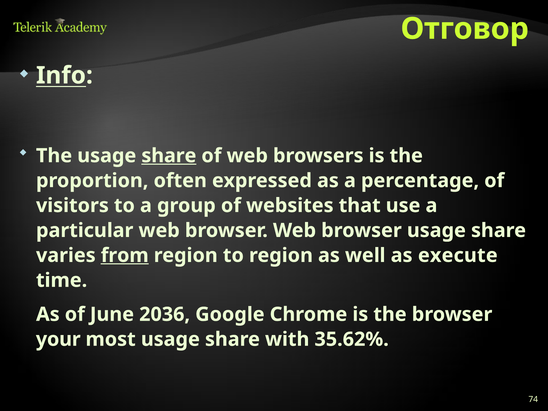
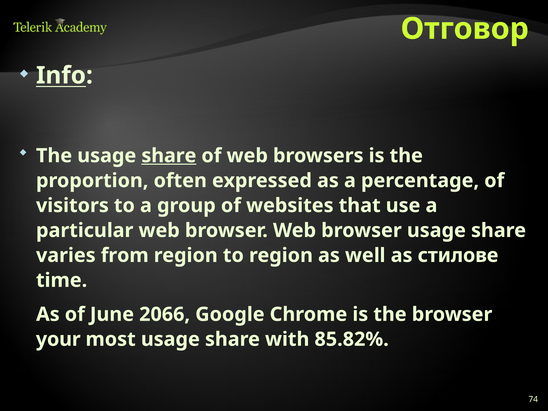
from underline: present -> none (125, 255)
execute: execute -> стилове (458, 255)
2036: 2036 -> 2066 (165, 314)
35.62%: 35.62% -> 85.82% (352, 339)
